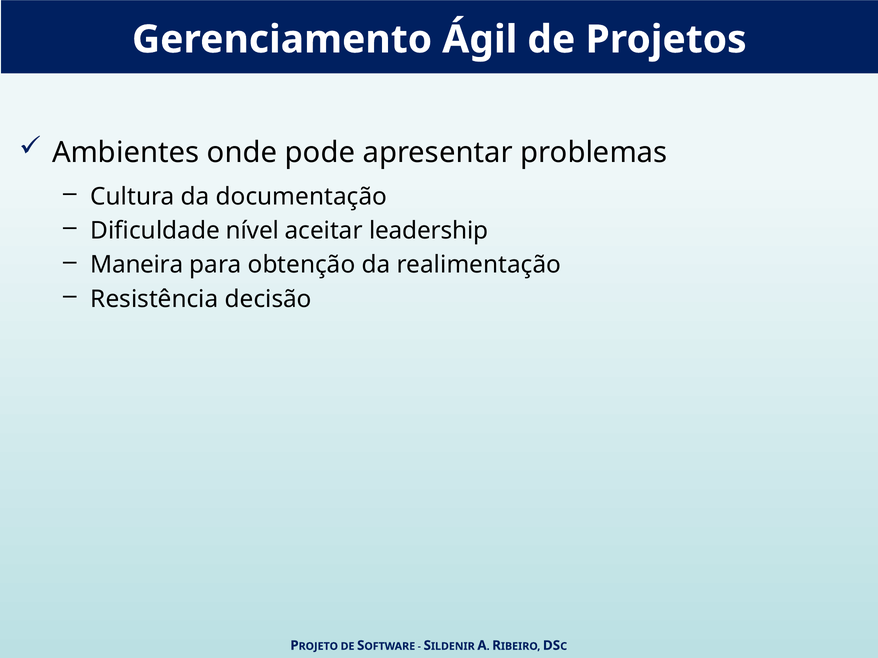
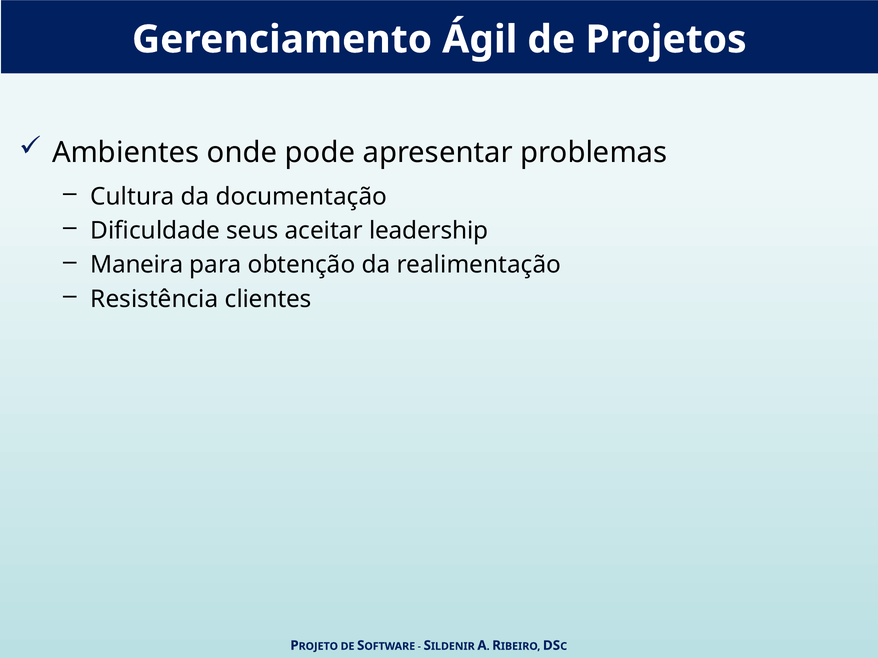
nível: nível -> seus (252, 231)
decisão: decisão -> clientes (268, 299)
